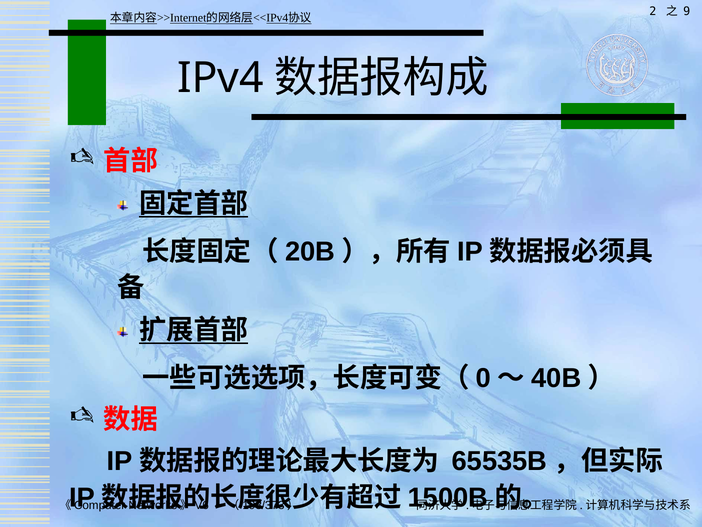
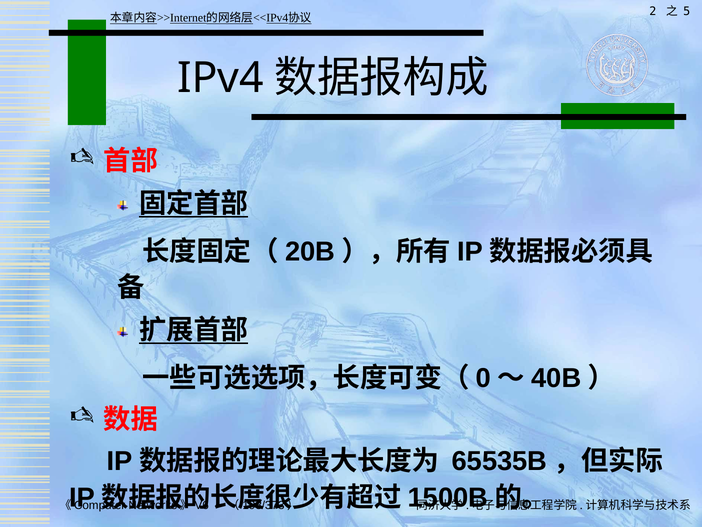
9: 9 -> 5 (687, 11)
